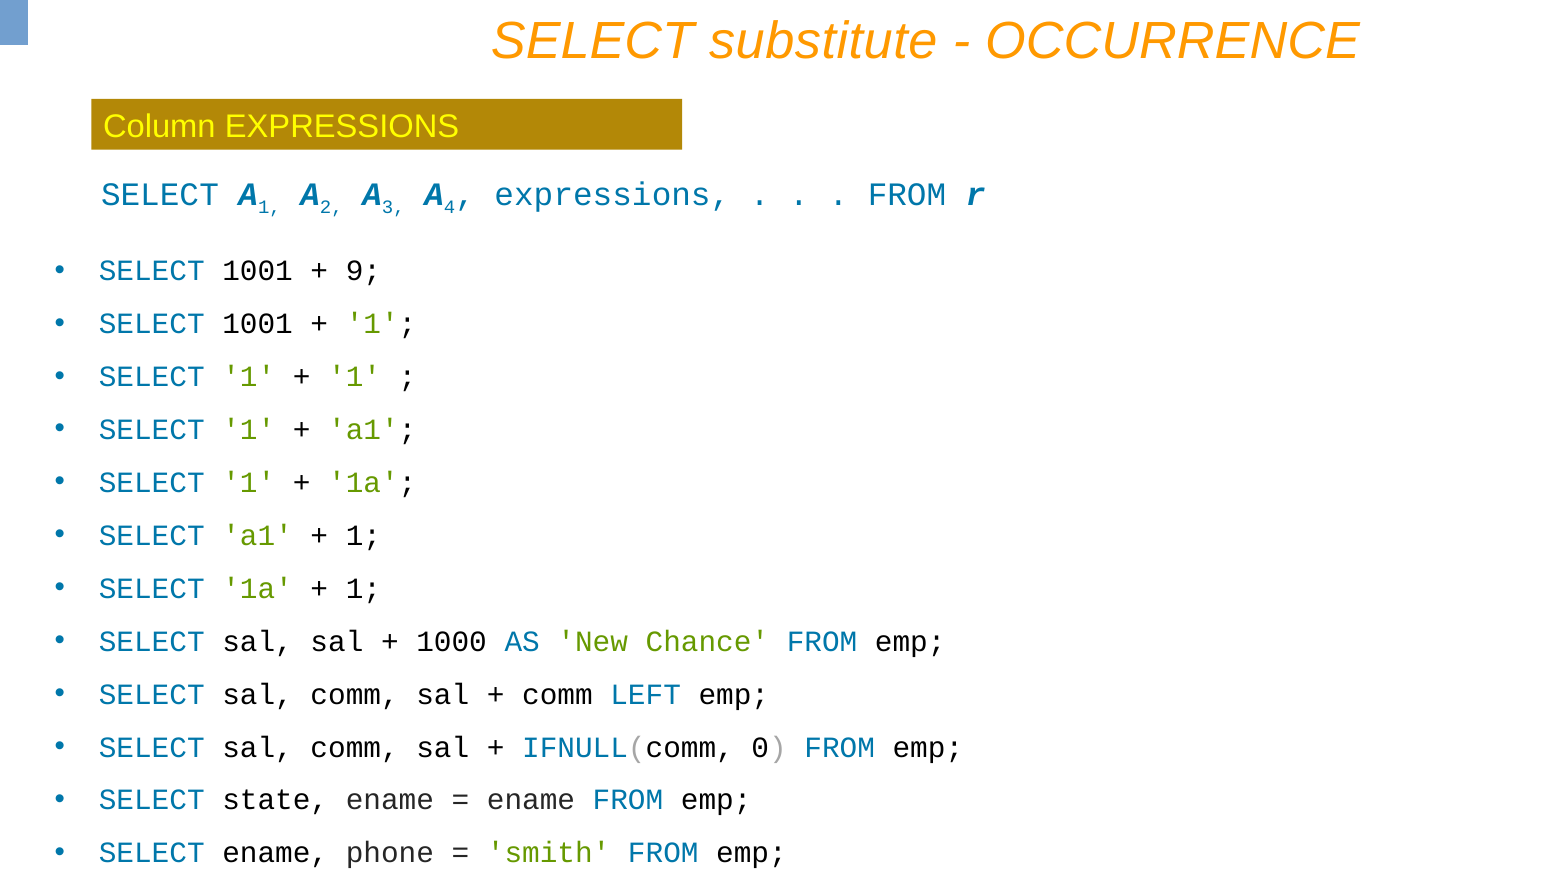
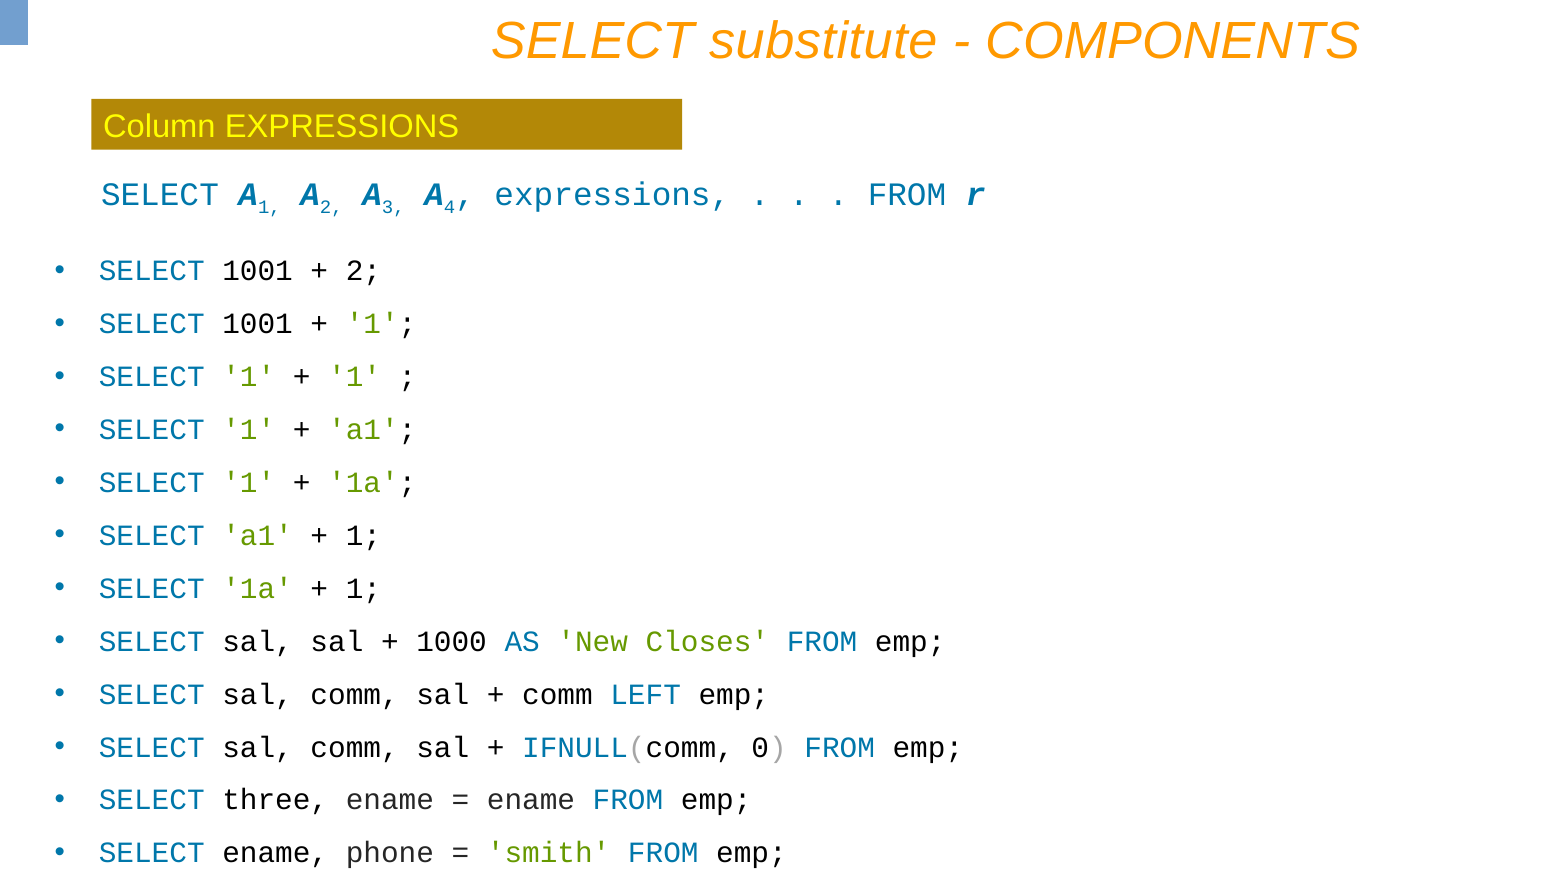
OCCURRENCE: OCCURRENCE -> COMPONENTS (1173, 41)
9: 9 -> 2 (363, 271)
Chance: Chance -> Closes (707, 641)
state: state -> three (275, 800)
